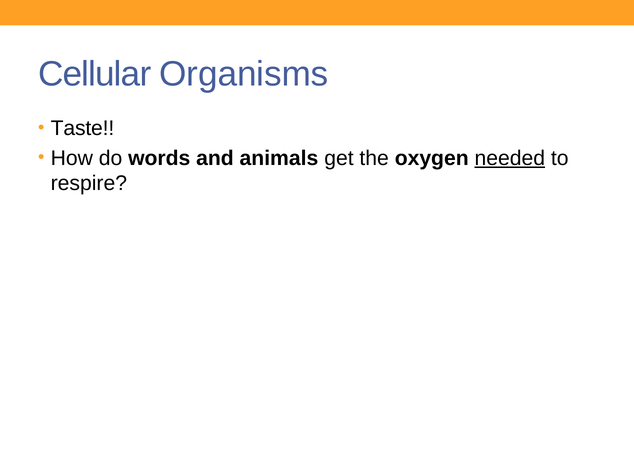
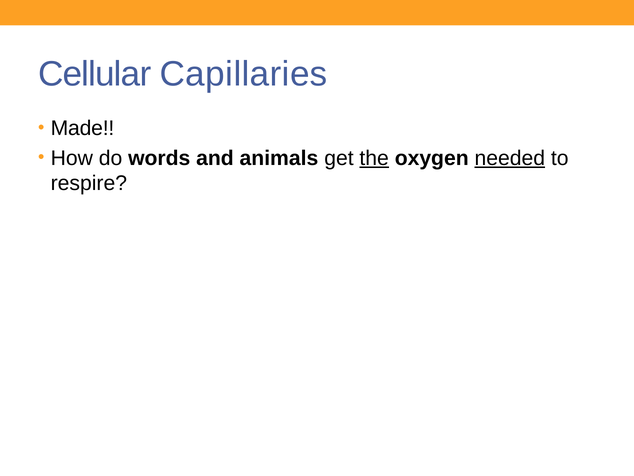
Organisms: Organisms -> Capillaries (244, 74)
Taste: Taste -> Made (82, 128)
the underline: none -> present (374, 158)
